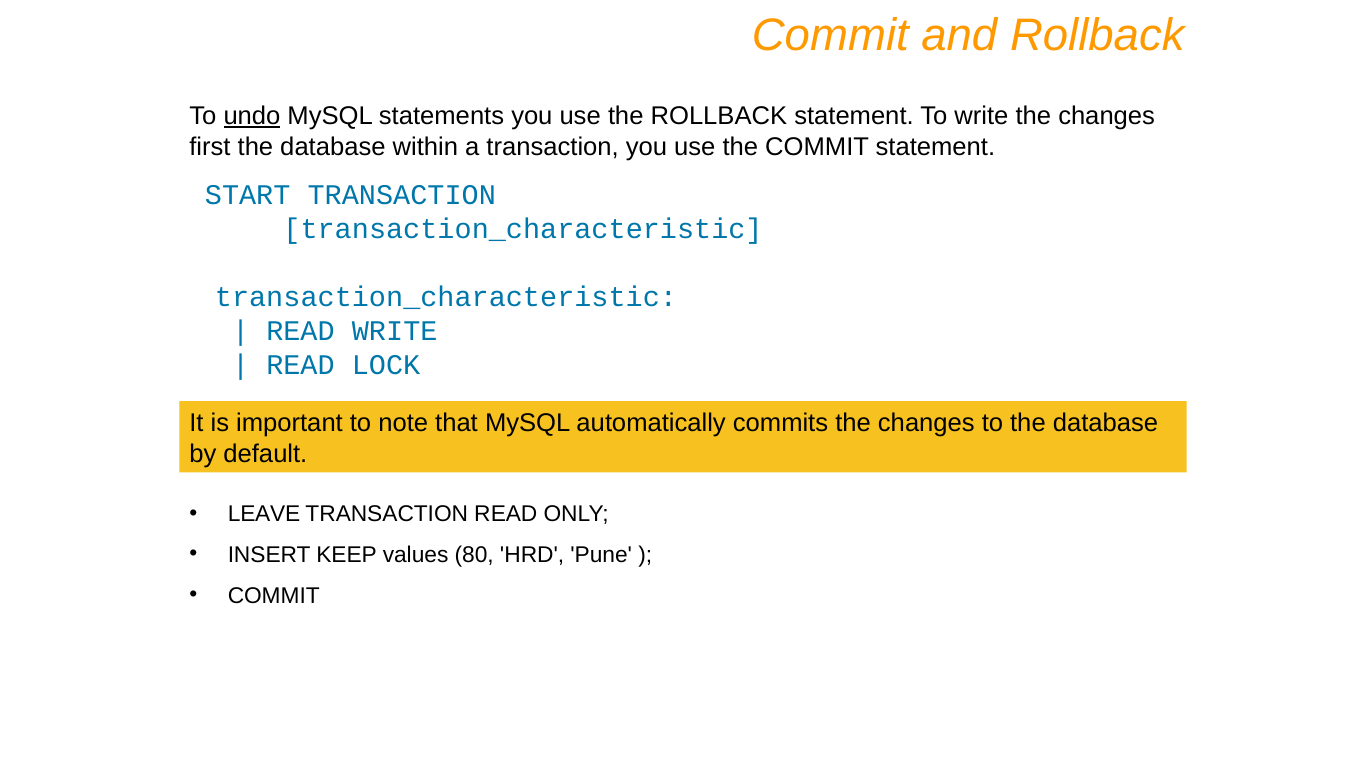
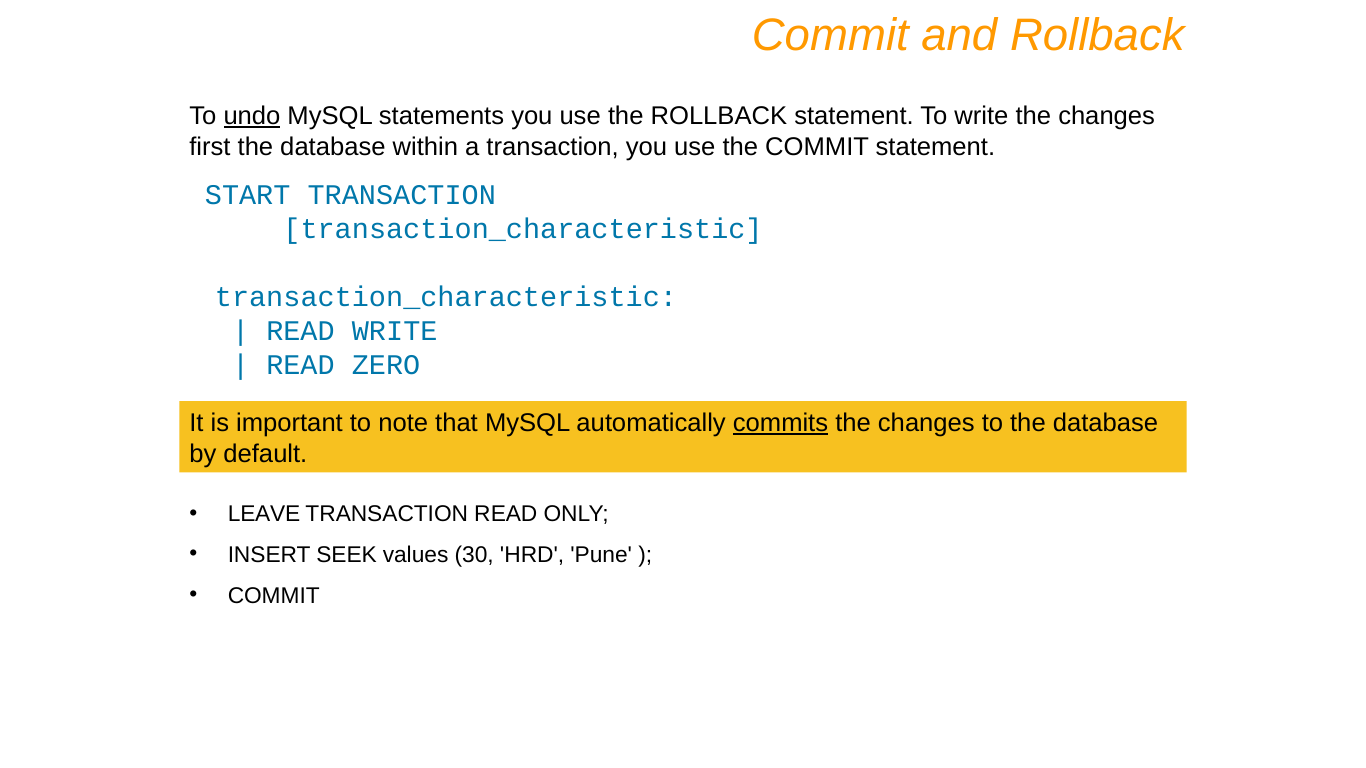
LOCK: LOCK -> ZERO (386, 366)
commits underline: none -> present (781, 423)
KEEP: KEEP -> SEEK (347, 555)
80: 80 -> 30 (474, 555)
